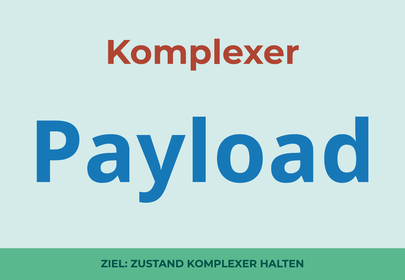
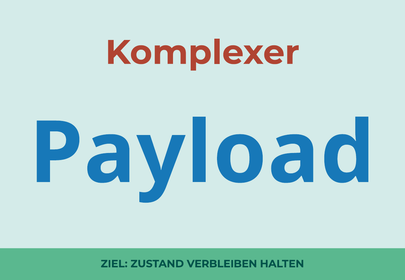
ZUSTAND KOMPLEXER: KOMPLEXER -> VERBLEIBEN (222, 264)
